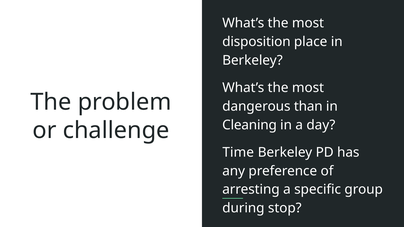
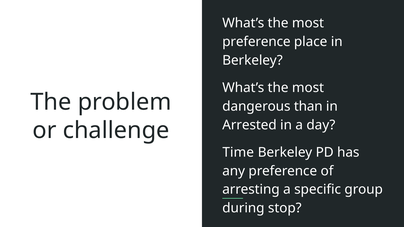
disposition: disposition -> preference (256, 42)
Cleaning: Cleaning -> Arrested (249, 125)
